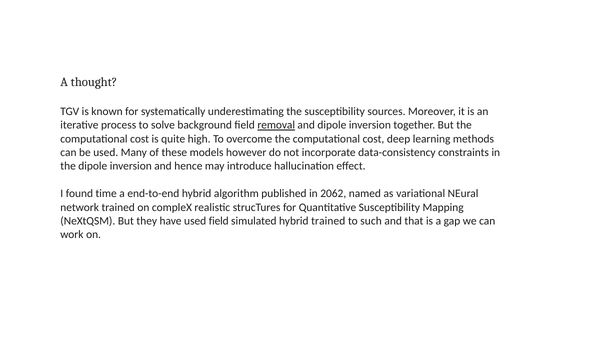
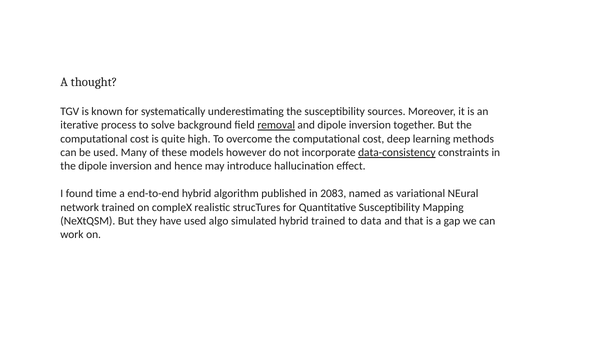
data-consistency underline: none -> present (397, 153)
2062: 2062 -> 2083 (333, 194)
used field: field -> algo (219, 221)
such: such -> data (371, 221)
